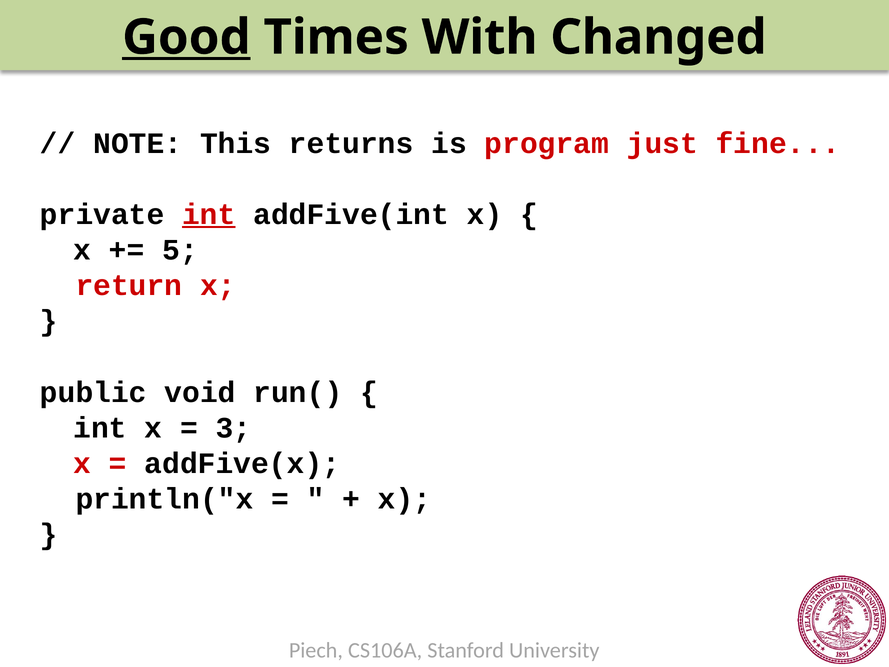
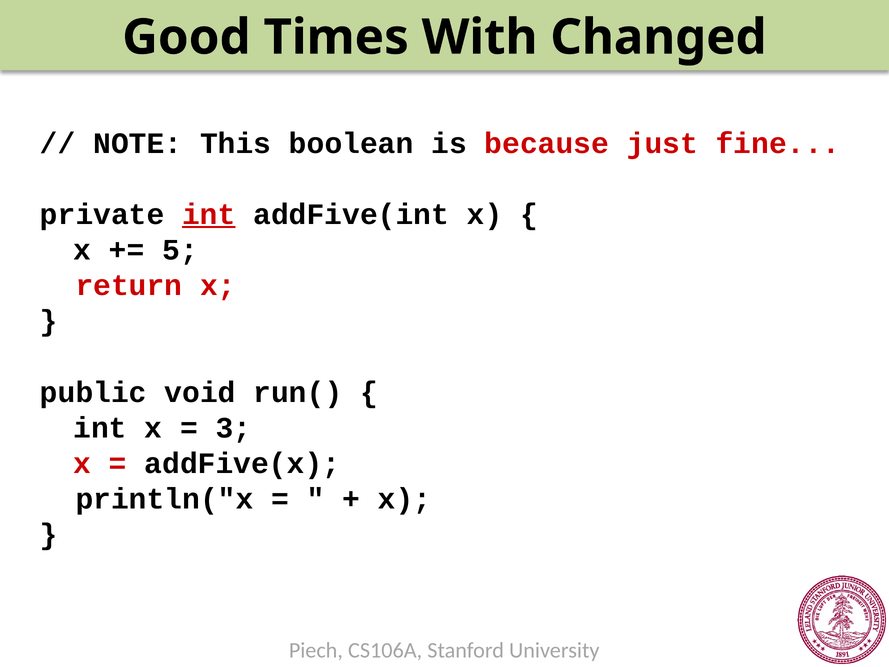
Good underline: present -> none (186, 37)
returns: returns -> boolean (351, 143)
program: program -> because (547, 143)
